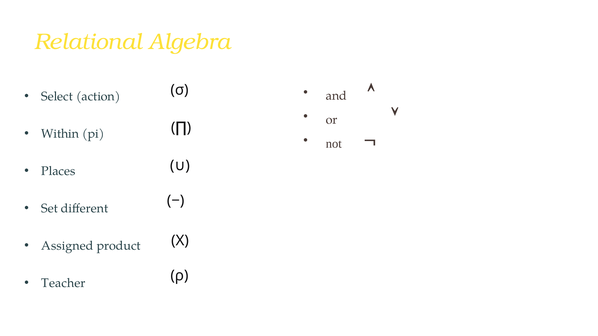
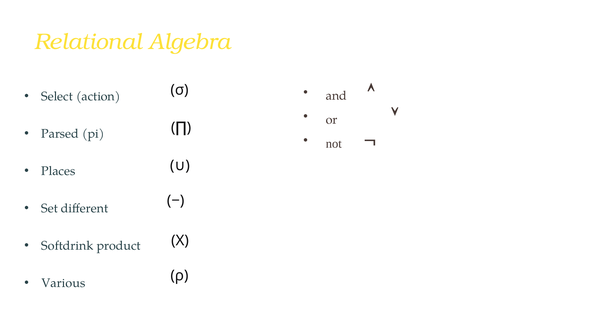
Within: Within -> Parsed (60, 134)
Assigned: Assigned -> Softdrink (67, 246)
Teacher: Teacher -> Various (63, 283)
